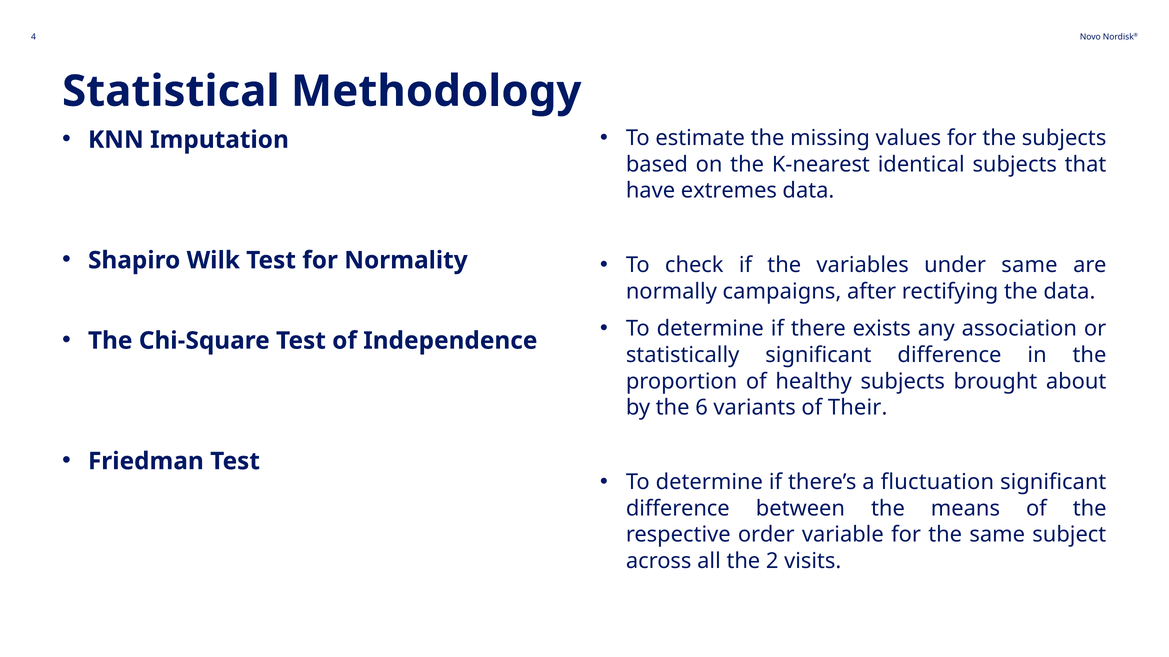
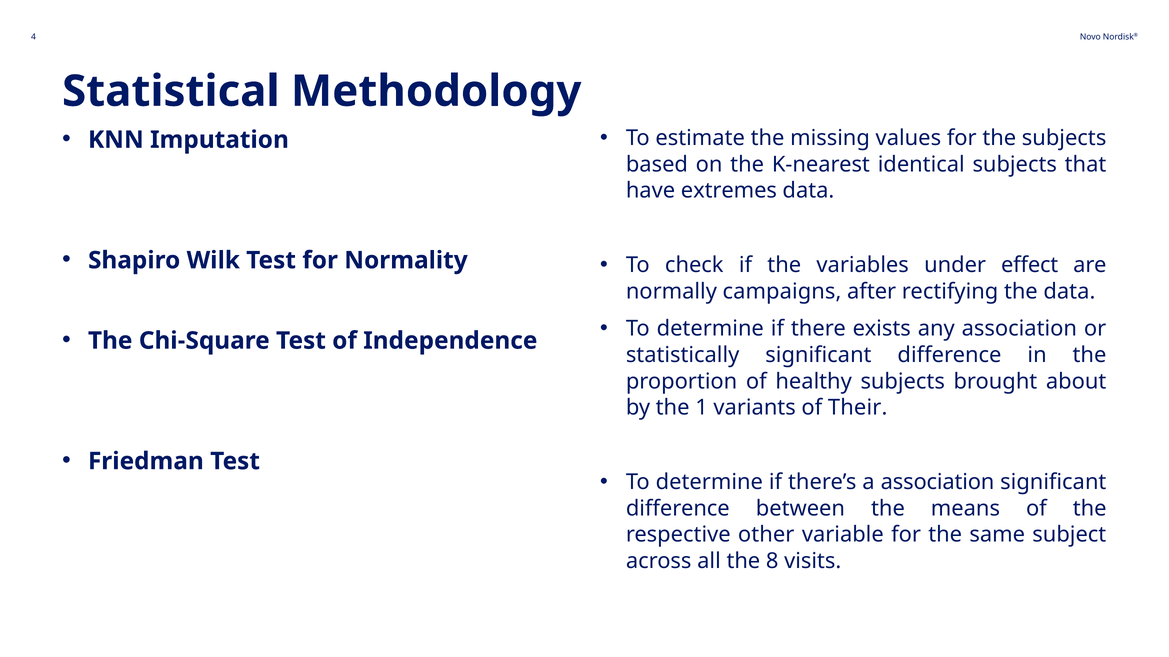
under same: same -> effect (1030, 265)
6: 6 -> 1 (702, 408)
a fluctuation: fluctuation -> association (938, 482)
order: order -> other (766, 535)
2: 2 -> 8 (772, 561)
